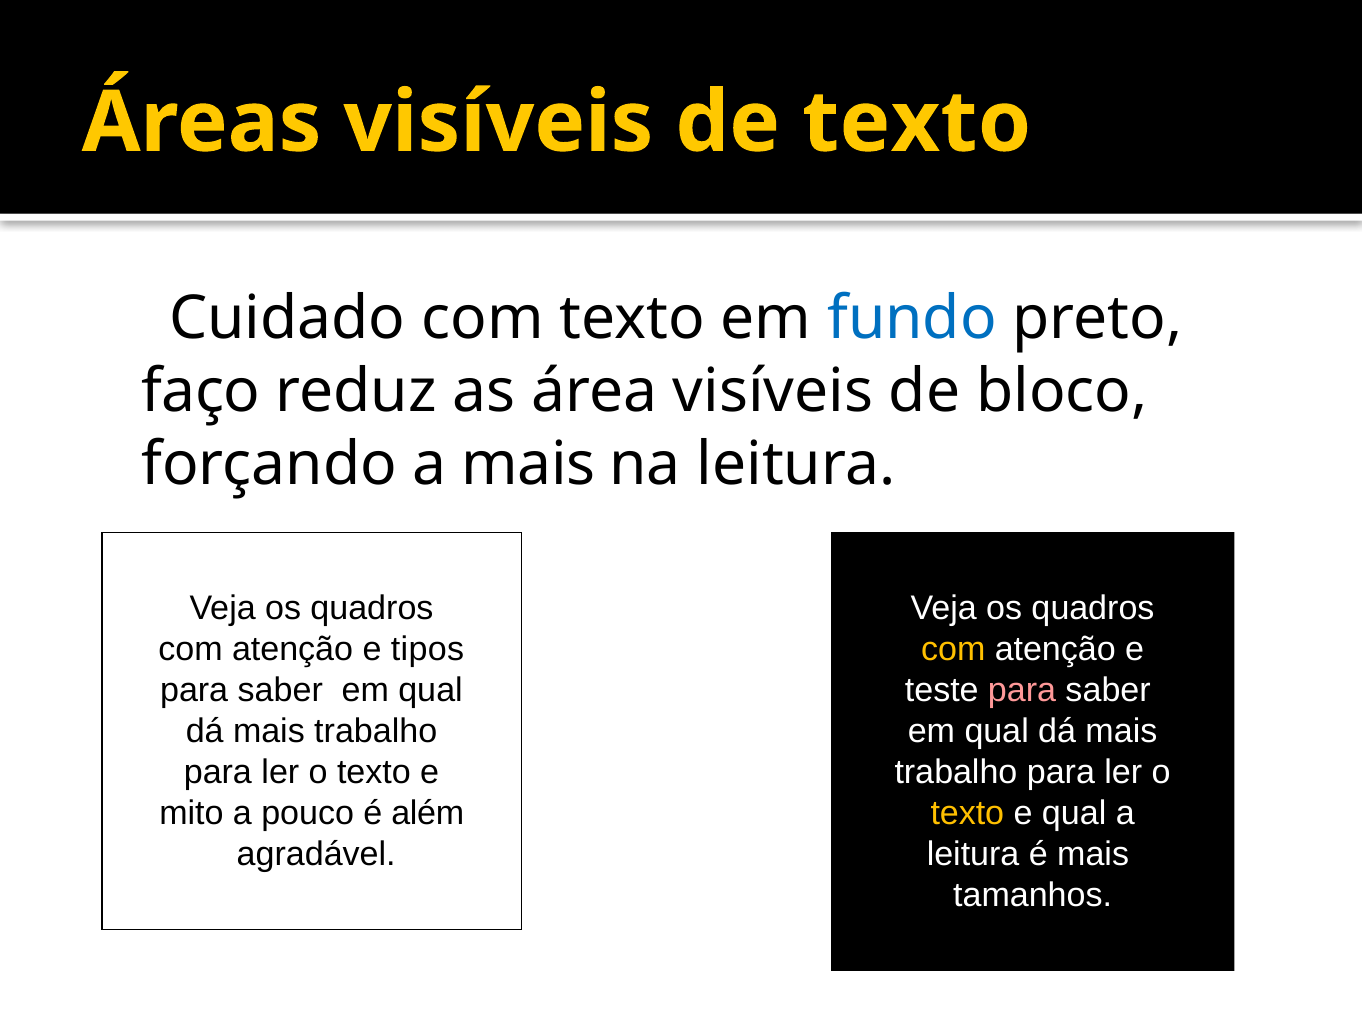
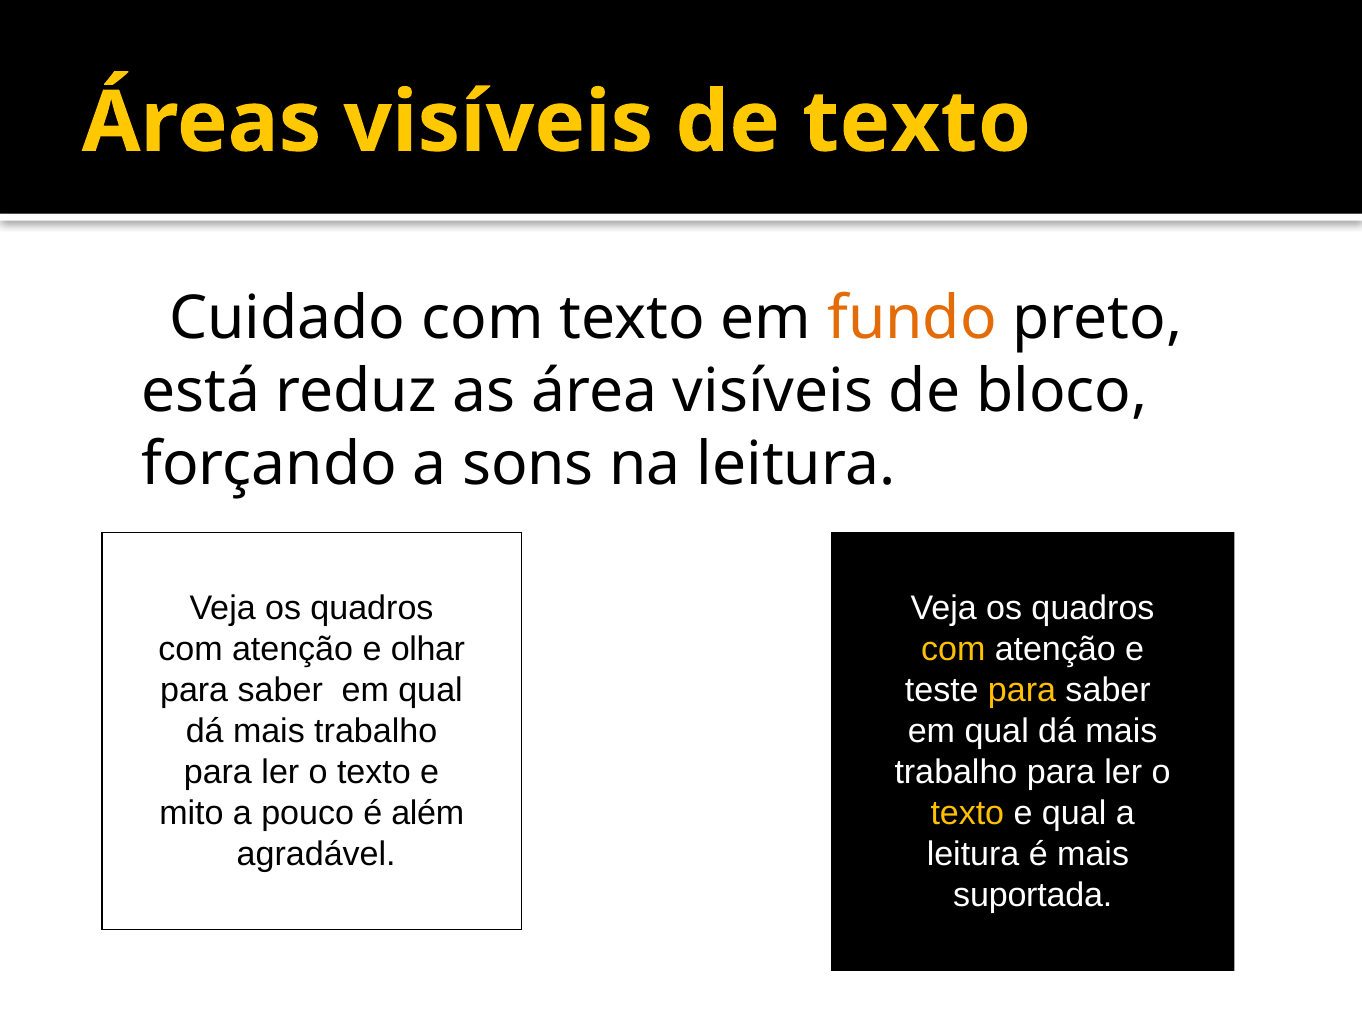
fundo colour: blue -> orange (912, 319)
faço: faço -> está (201, 391)
a mais: mais -> sons (528, 464)
tipos: tipos -> olhar (428, 649)
para colour: pink -> yellow (1022, 690)
tamanhos: tamanhos -> suportada (1033, 894)
